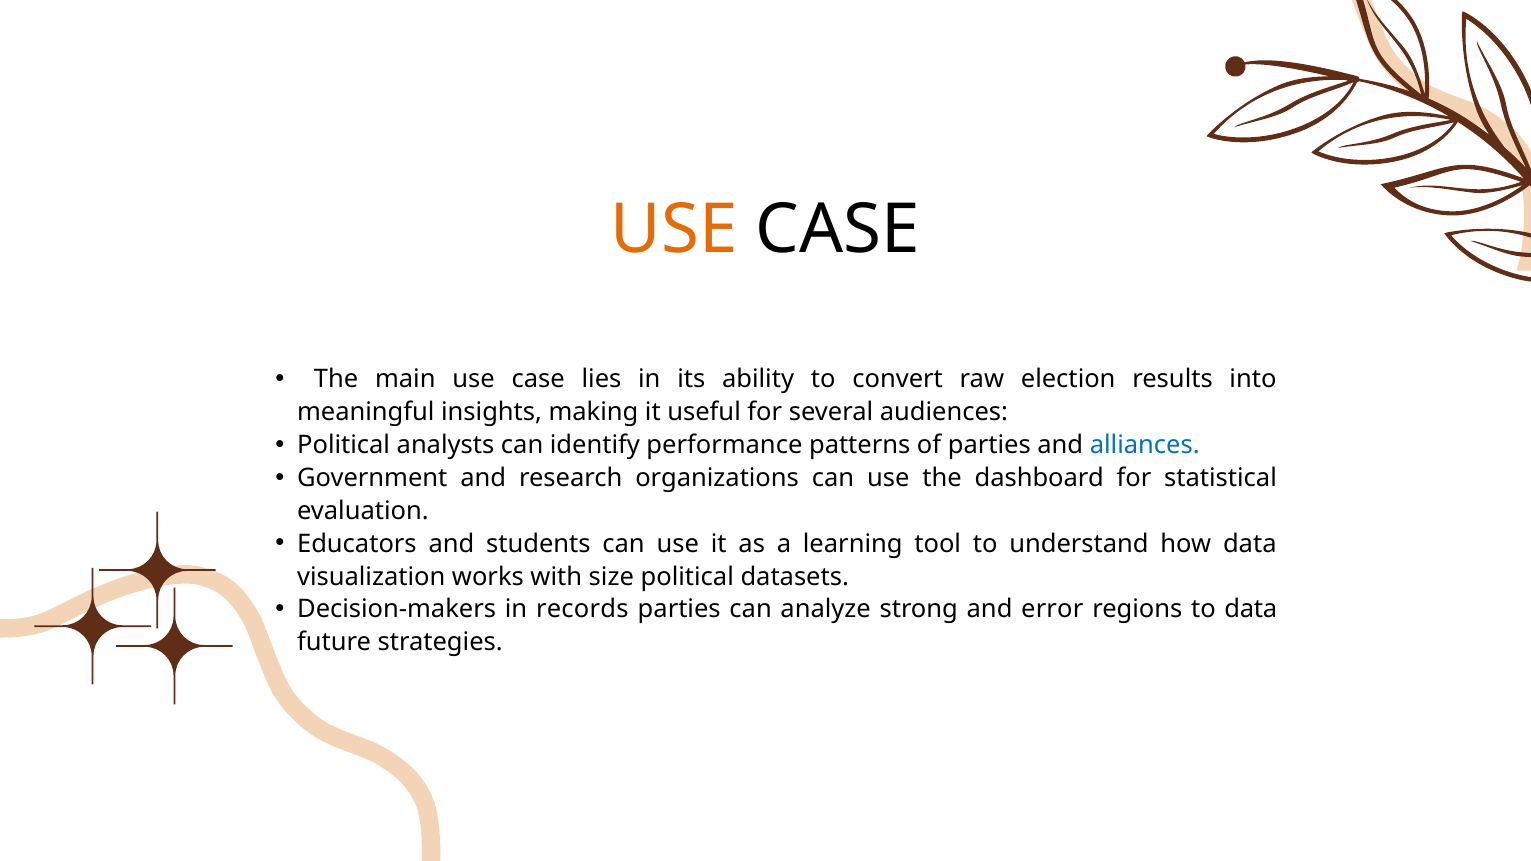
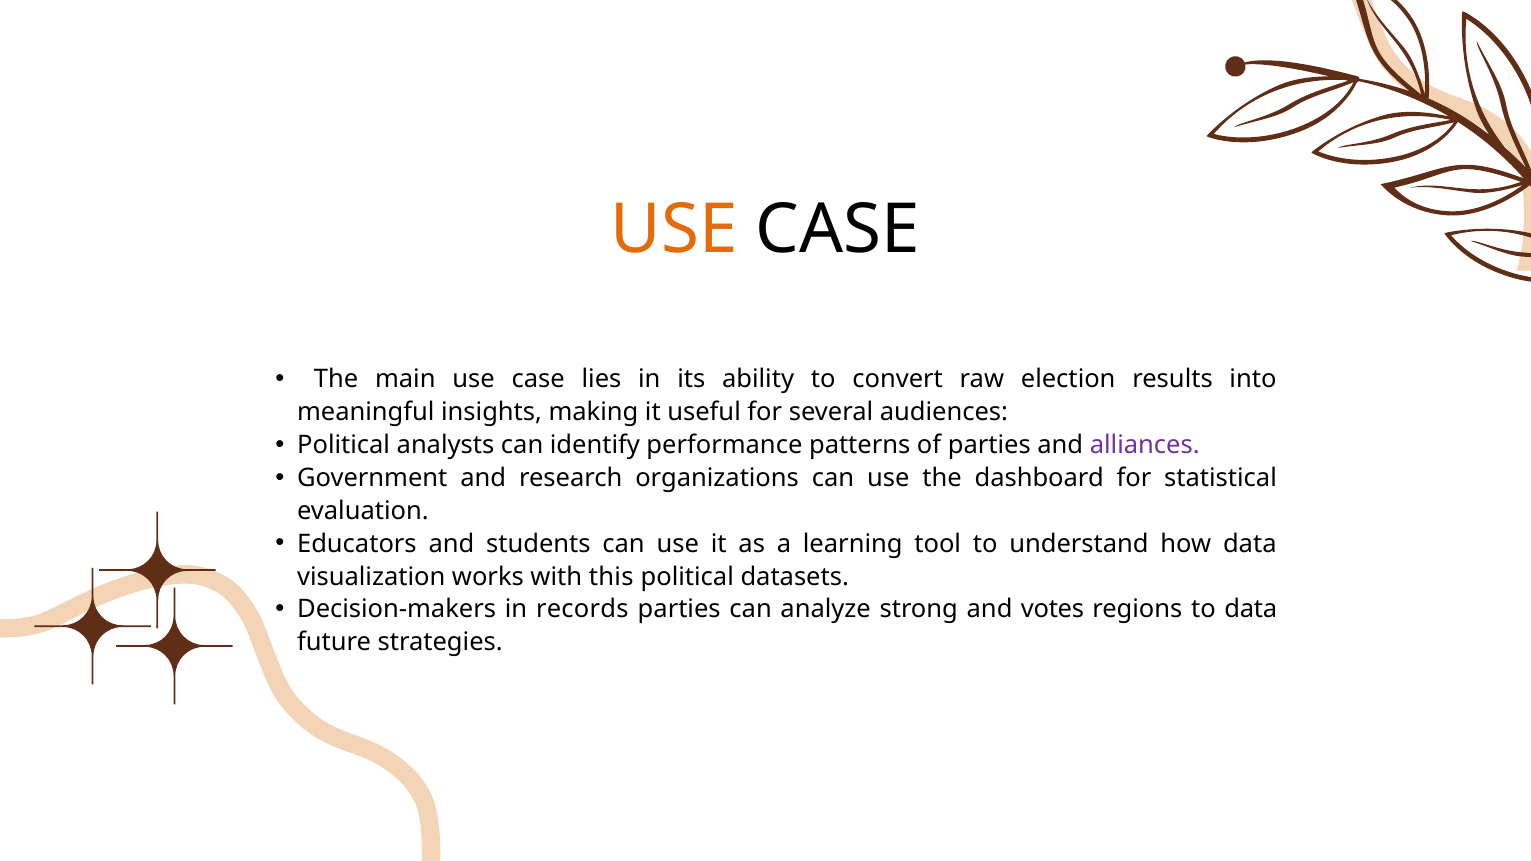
alliances colour: blue -> purple (1145, 445)
size: size -> this (611, 577)
error: error -> votes (1052, 610)
